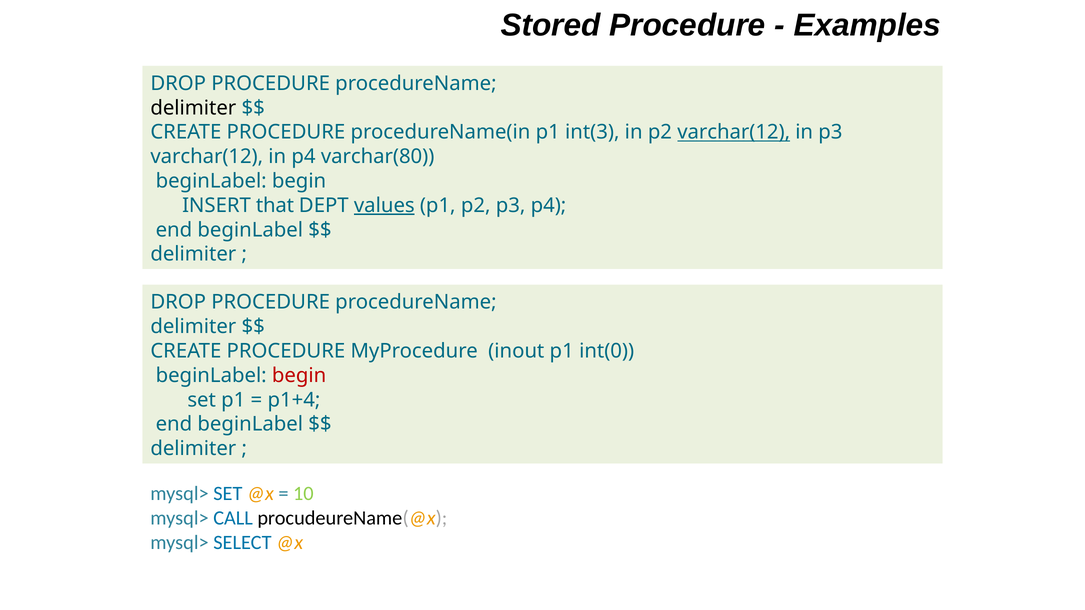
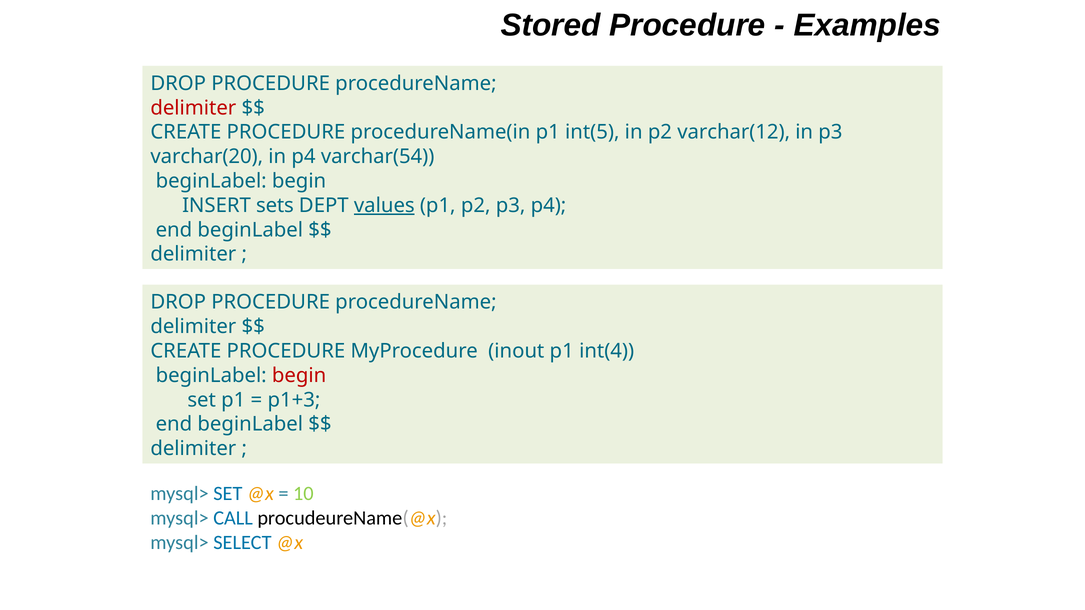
delimiter colour: black -> red (193, 108)
int(3: int(3 -> int(5 (592, 132)
varchar(12 underline: present -> none (734, 132)
varchar(12: varchar(12 -> varchar(20 (207, 157)
varchar(80: varchar(80 -> varchar(54 (378, 157)
that: that -> sets (275, 206)
int(0: int(0 -> int(4 (607, 351)
p1+4: p1+4 -> p1+3 (294, 400)
